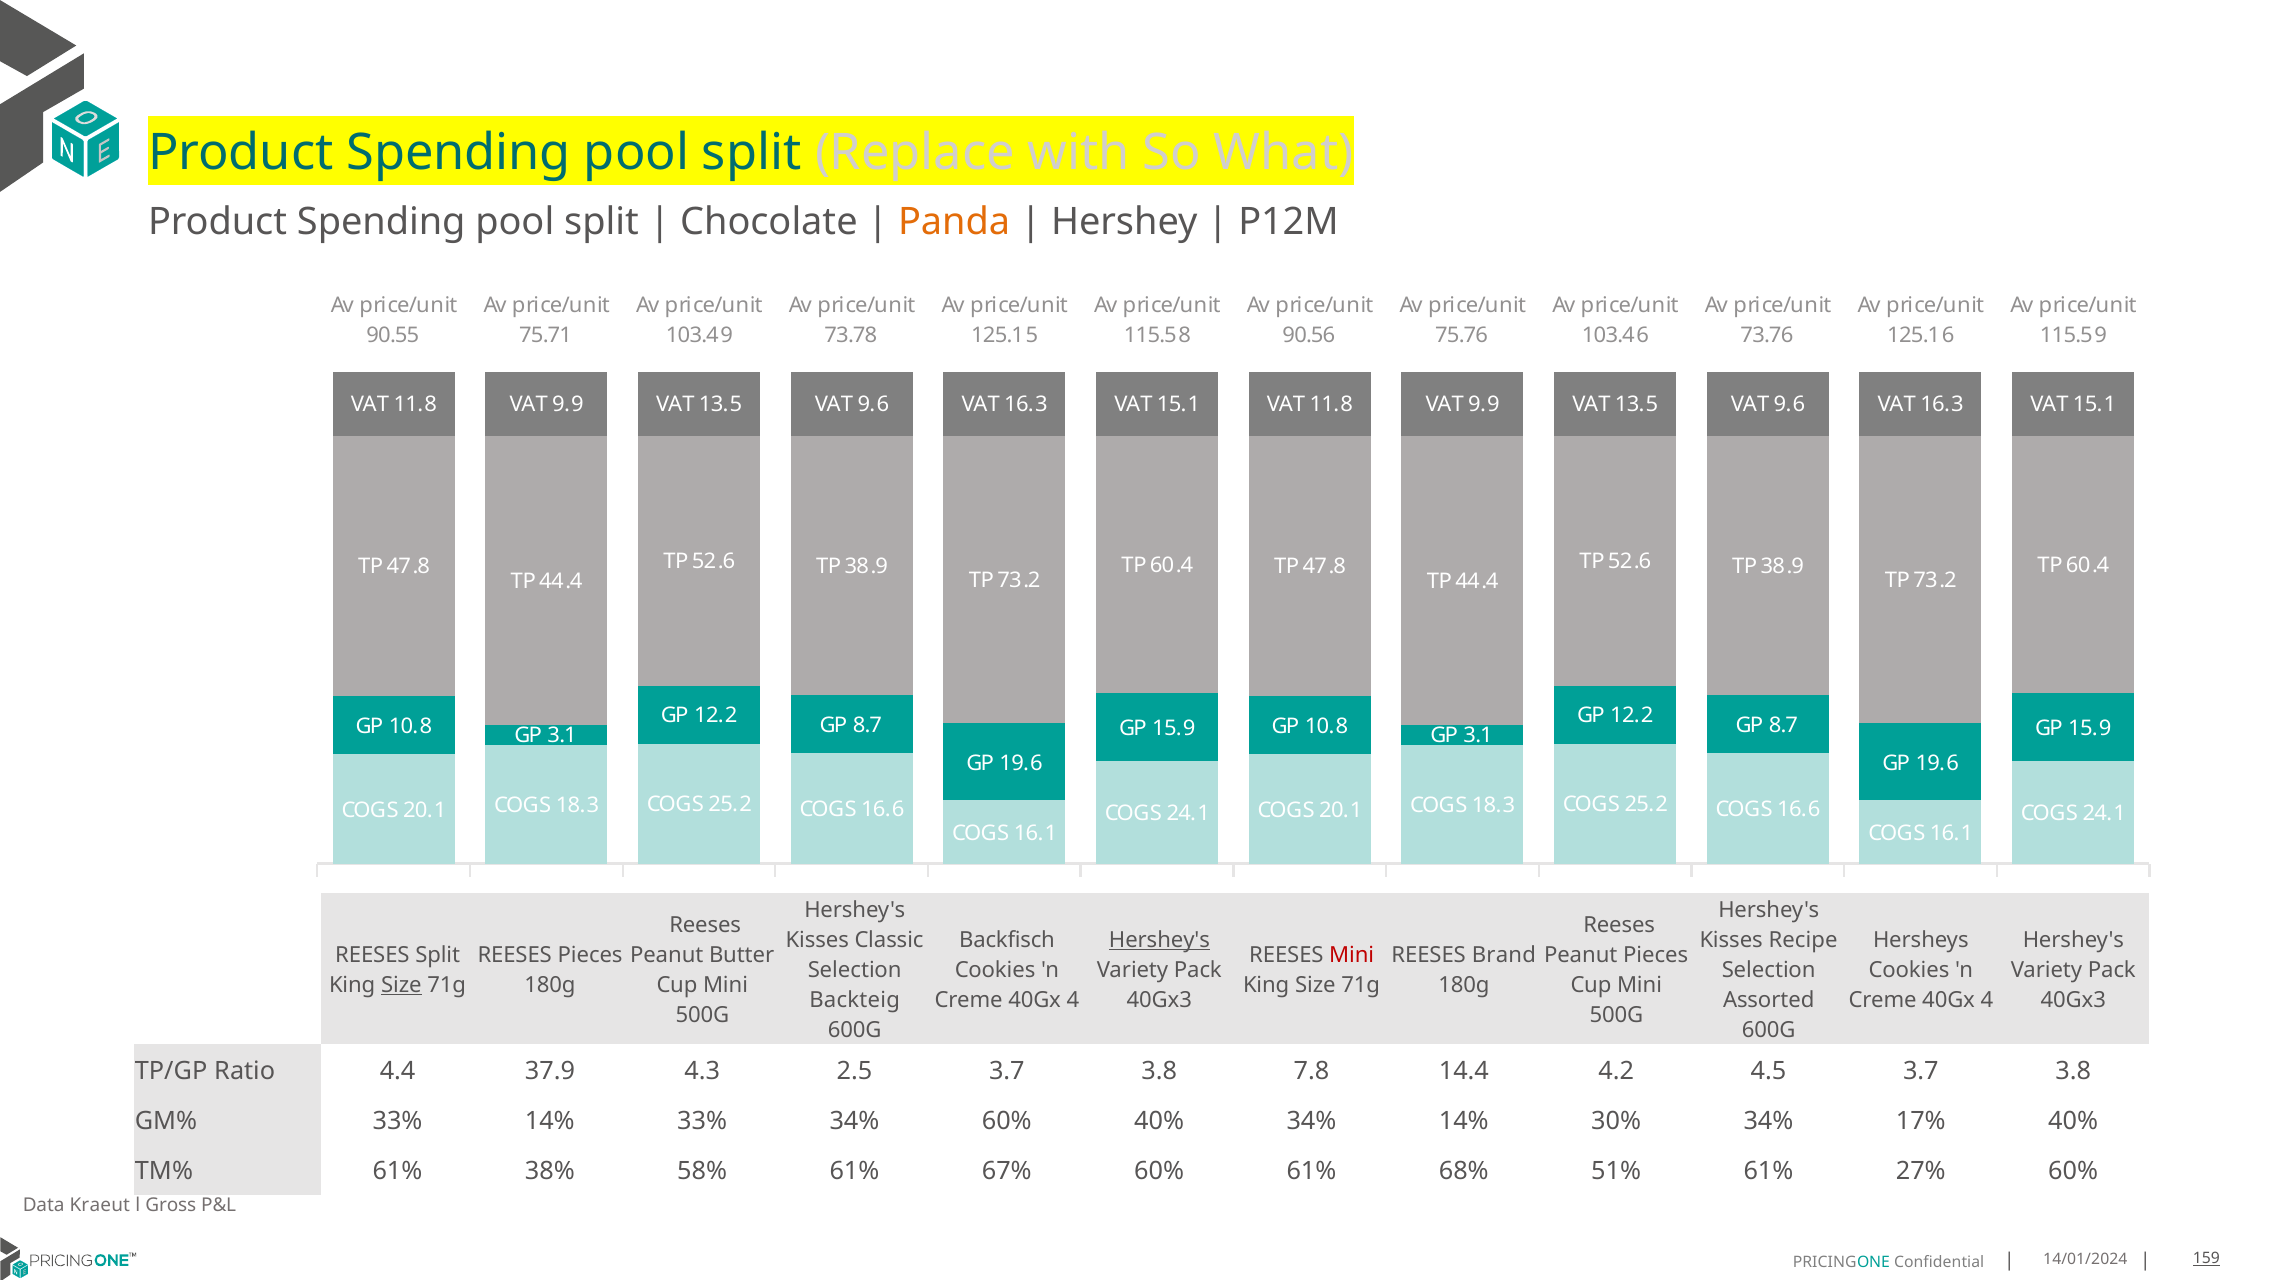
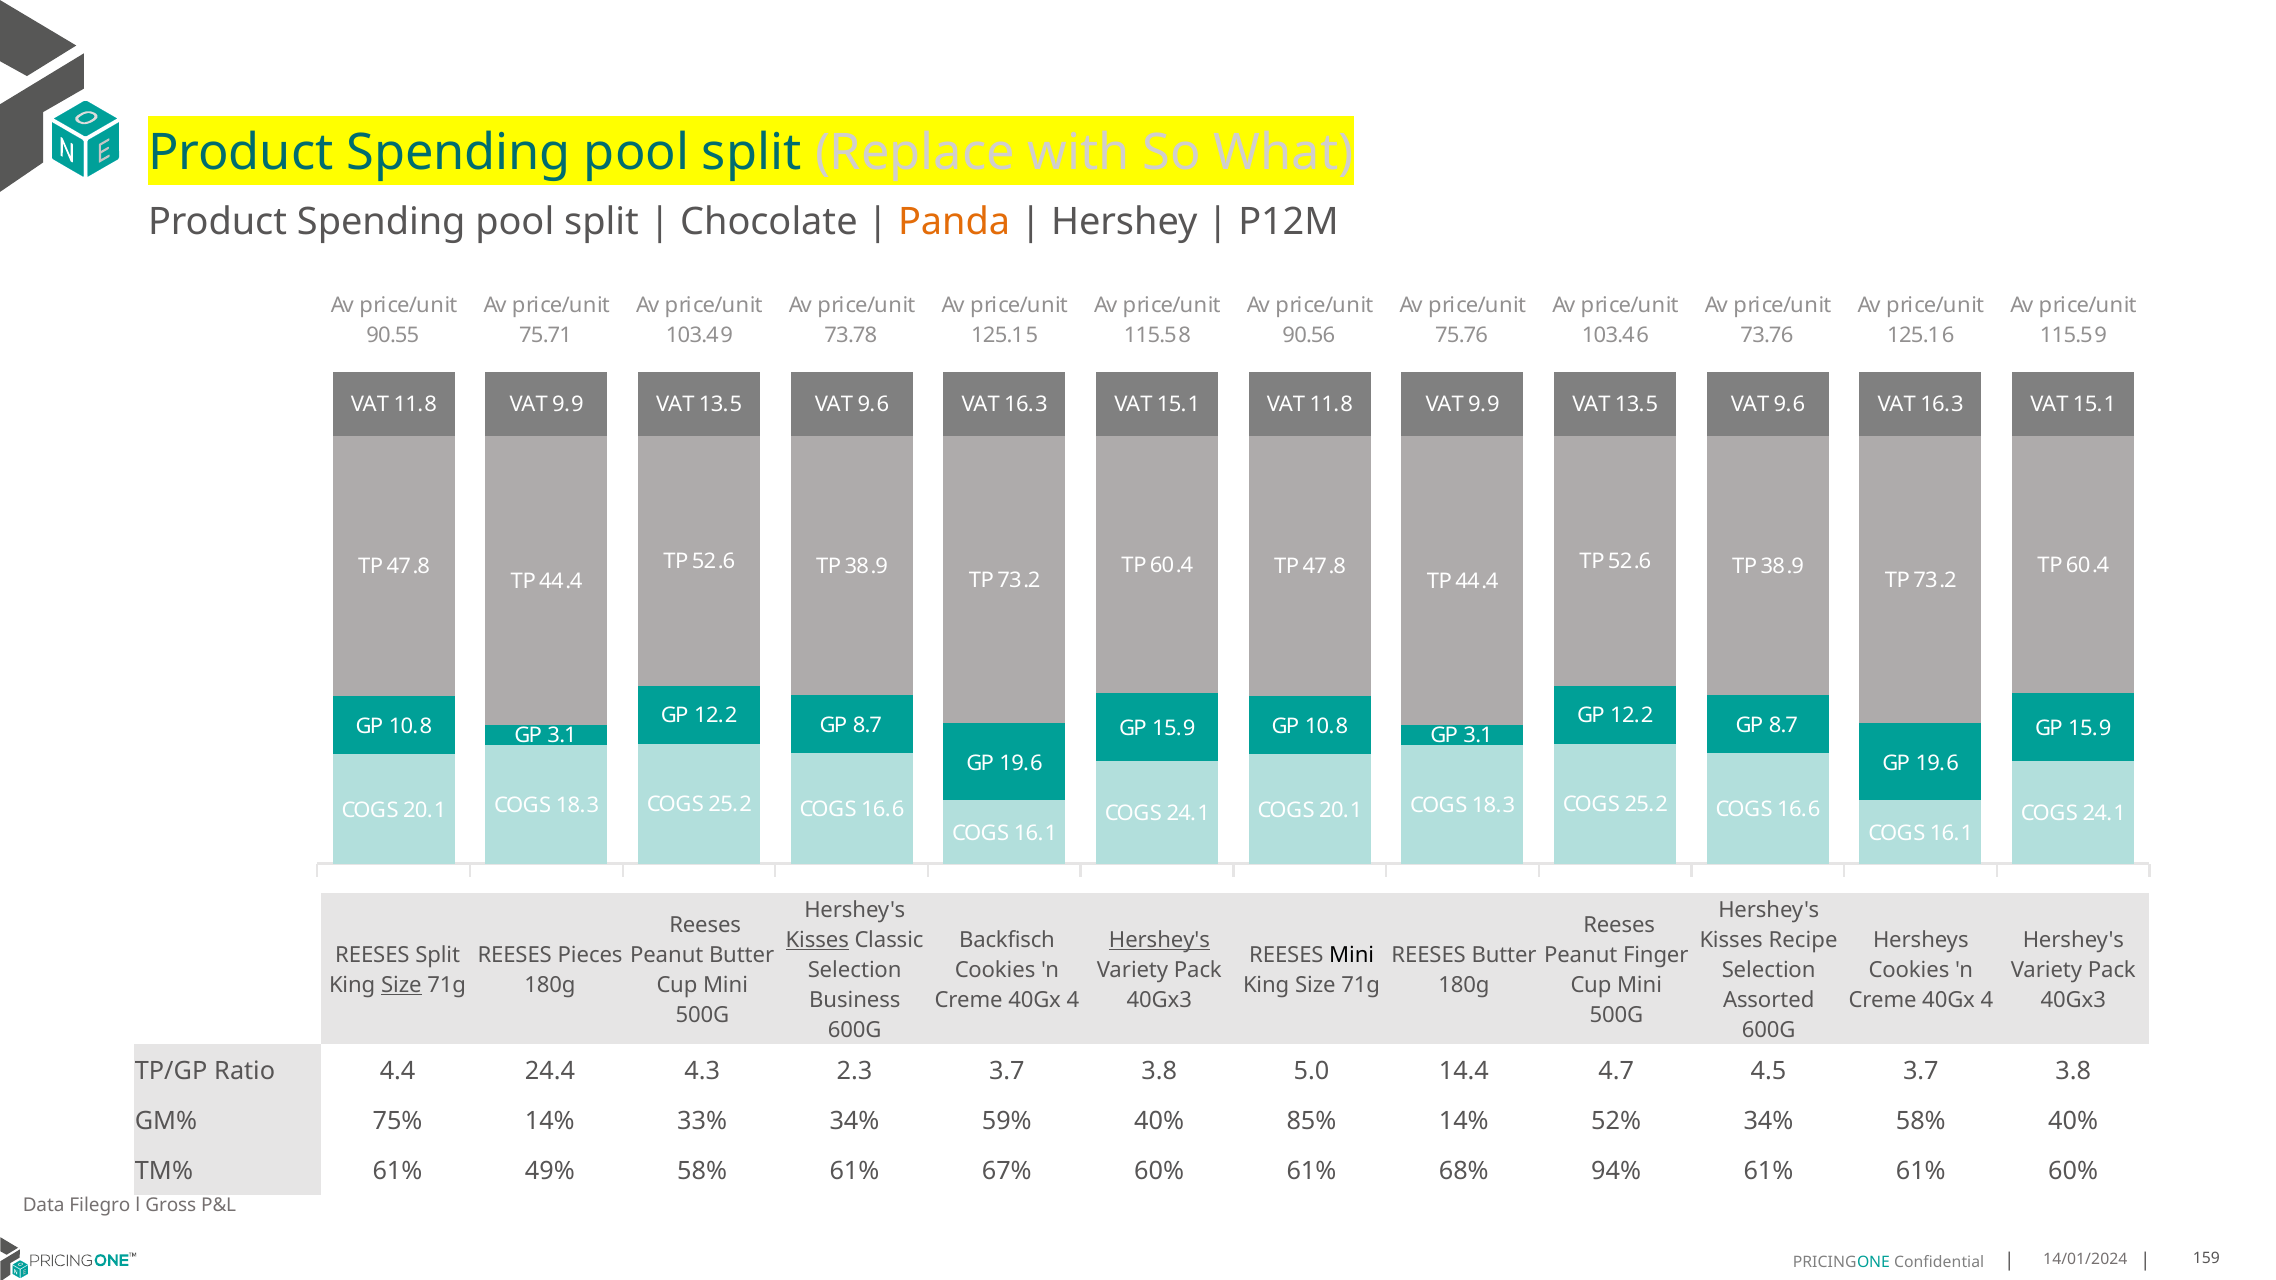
Kisses underline: none -> present (817, 940)
Mini colour: red -> black (1352, 955)
REESES Brand: Brand -> Butter (1504, 955)
Peanut Pieces: Pieces -> Finger (1656, 955)
Backteig: Backteig -> Business (855, 1000)
37.9: 37.9 -> 24.4 (550, 1071)
2.5: 2.5 -> 2.3 (855, 1071)
7.8: 7.8 -> 5.0 (1312, 1071)
4.2: 4.2 -> 4.7 (1616, 1071)
GM% 33%: 33% -> 75% (398, 1121)
34% 60%: 60% -> 59% (1007, 1121)
40% 34%: 34% -> 85% (1311, 1121)
30%: 30% -> 52% (1616, 1121)
34% 17%: 17% -> 58% (1921, 1121)
38%: 38% -> 49% (550, 1172)
51%: 51% -> 94% (1616, 1172)
61% 27%: 27% -> 61% (1921, 1172)
Kraeut: Kraeut -> Filegro (100, 1206)
159 underline: present -> none (2206, 1259)
